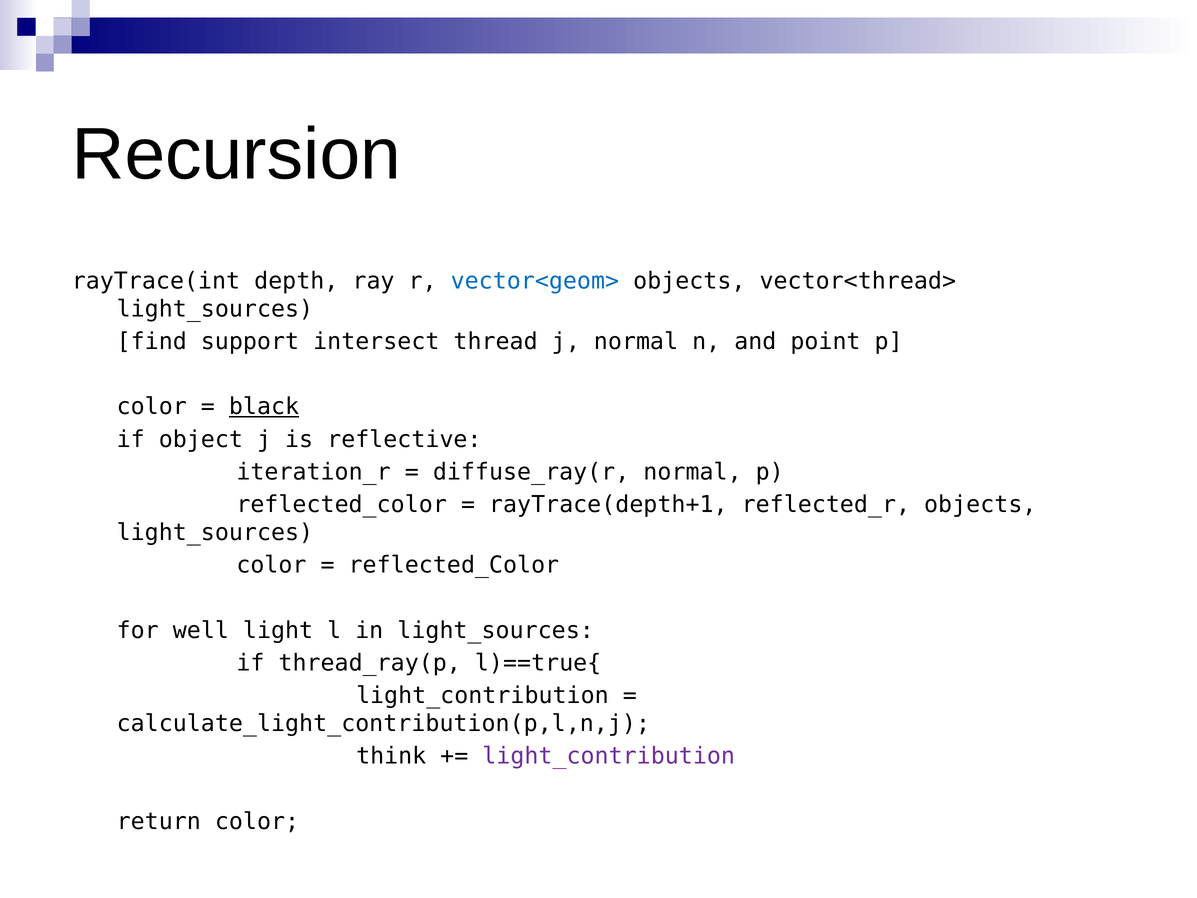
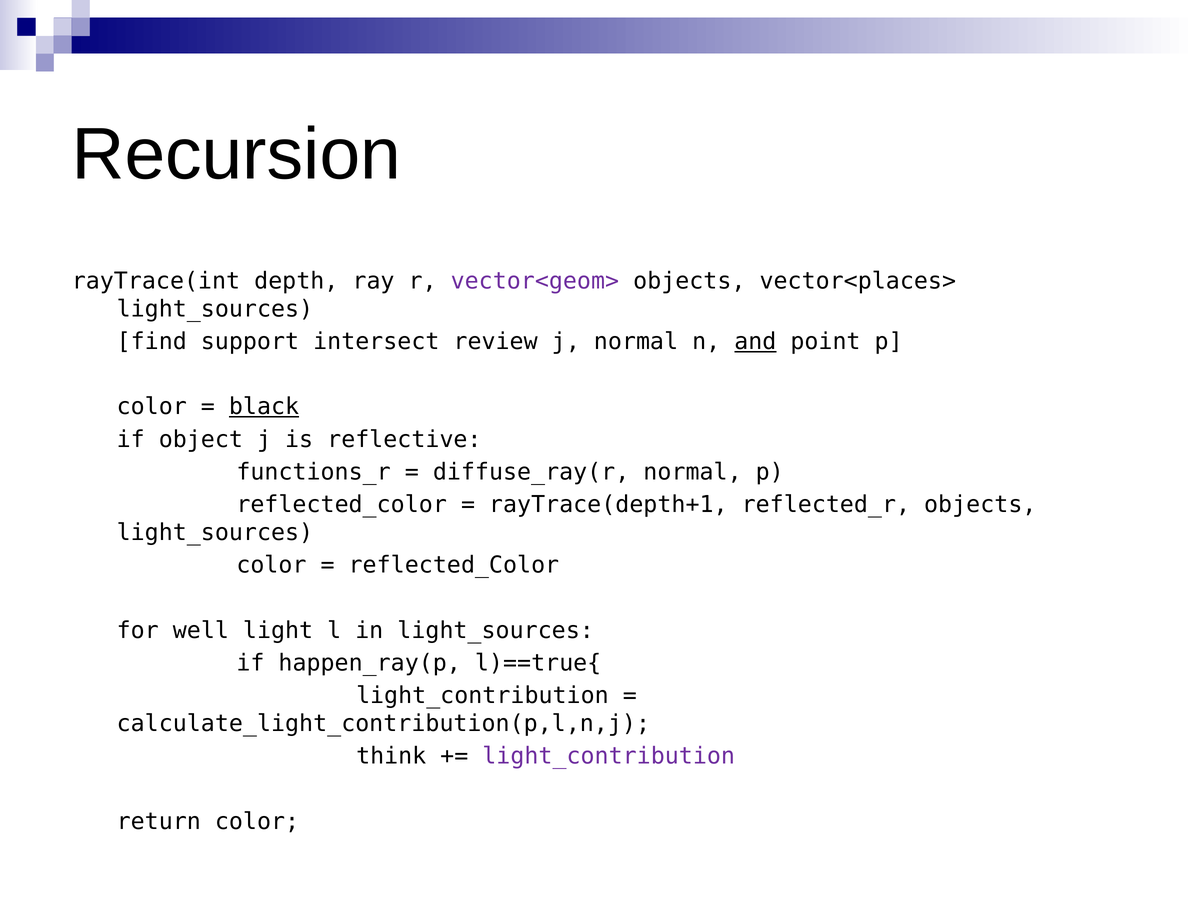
vector<geom> colour: blue -> purple (535, 281)
vector<thread>: vector<thread> -> vector<places> (858, 281)
thread: thread -> review (496, 341)
and underline: none -> present (755, 341)
iteration_r: iteration_r -> functions_r (314, 472)
thread_ray(p: thread_ray(p -> happen_ray(p (370, 663)
